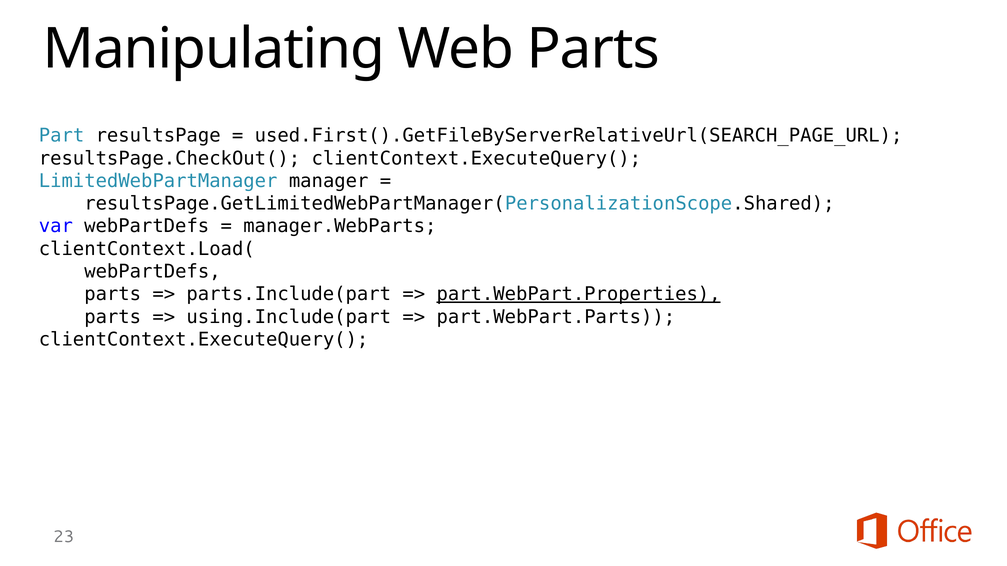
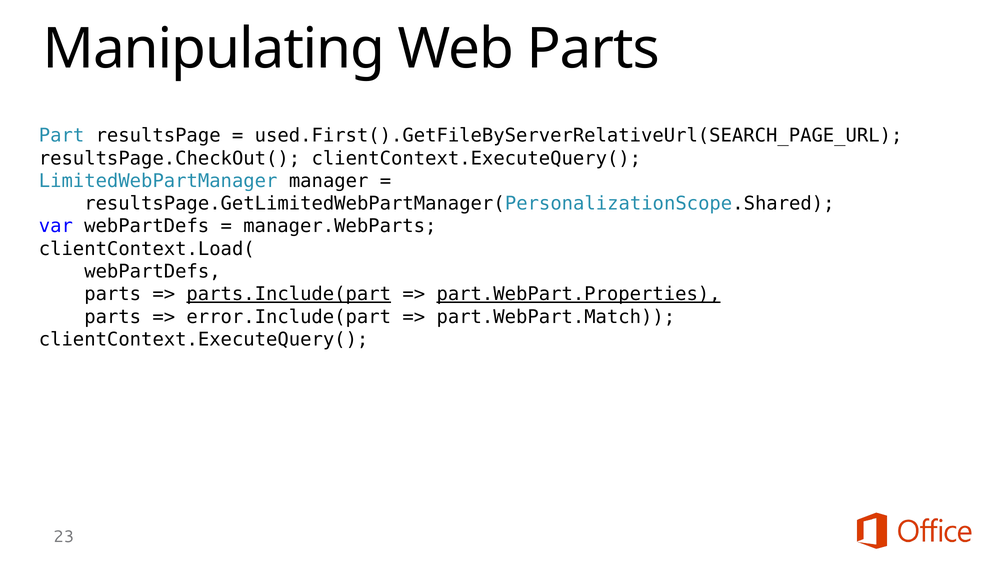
parts.Include(part underline: none -> present (289, 294)
using.Include(part: using.Include(part -> error.Include(part (289, 317)
part.WebPart.Parts: part.WebPart.Parts -> part.WebPart.Match (556, 317)
